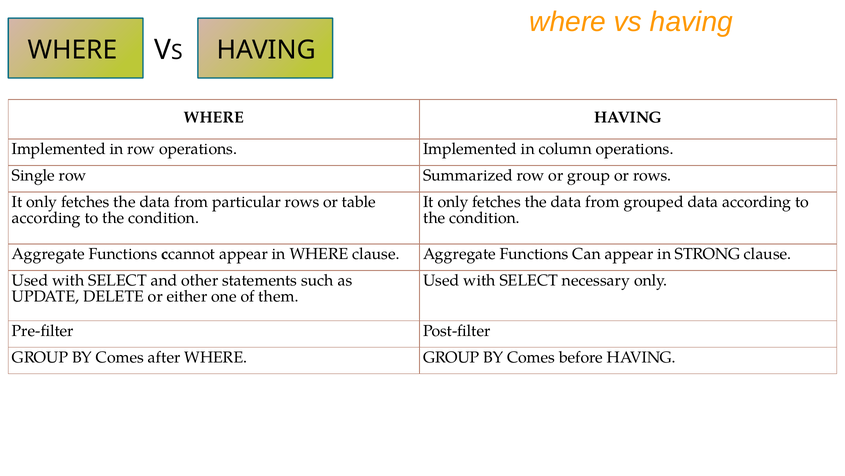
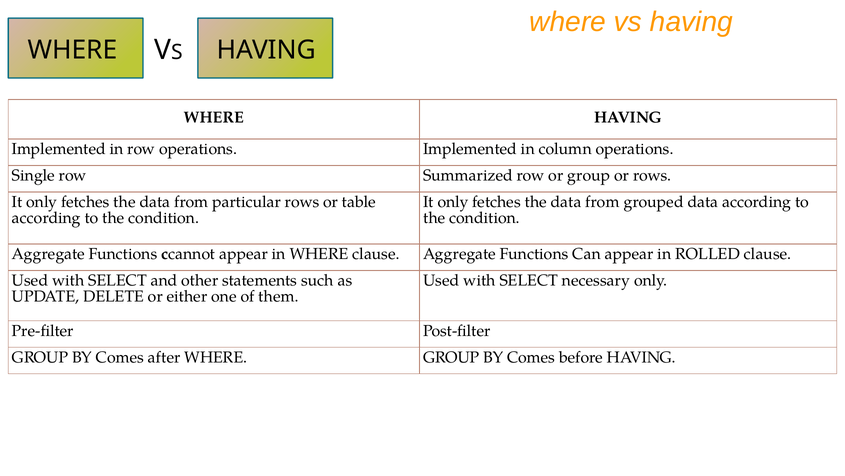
STRONG: STRONG -> ROLLED (707, 254)
